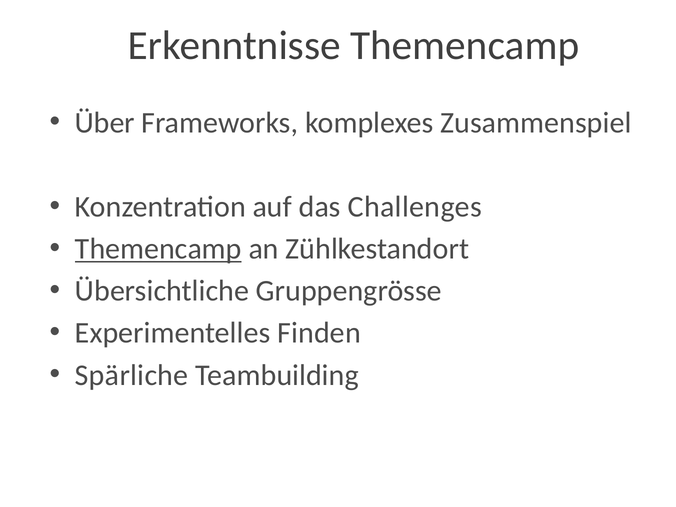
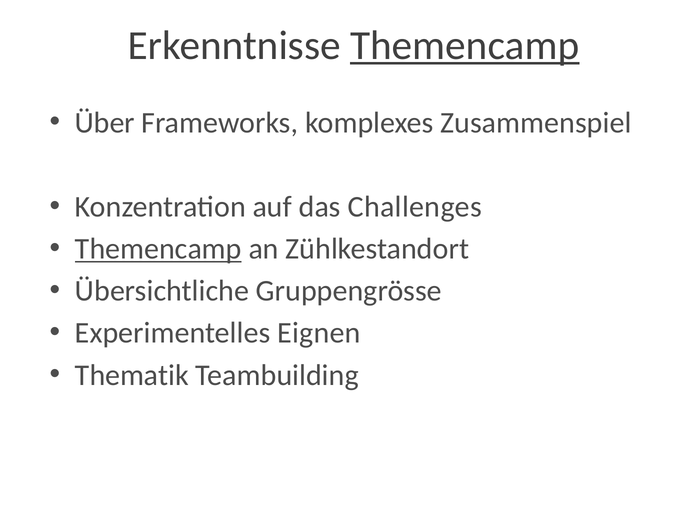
Themencamp underline: none -> present (465, 46)
Finden: Finden -> Eignen (319, 333)
Spärliche: Spärliche -> Thematik (132, 375)
